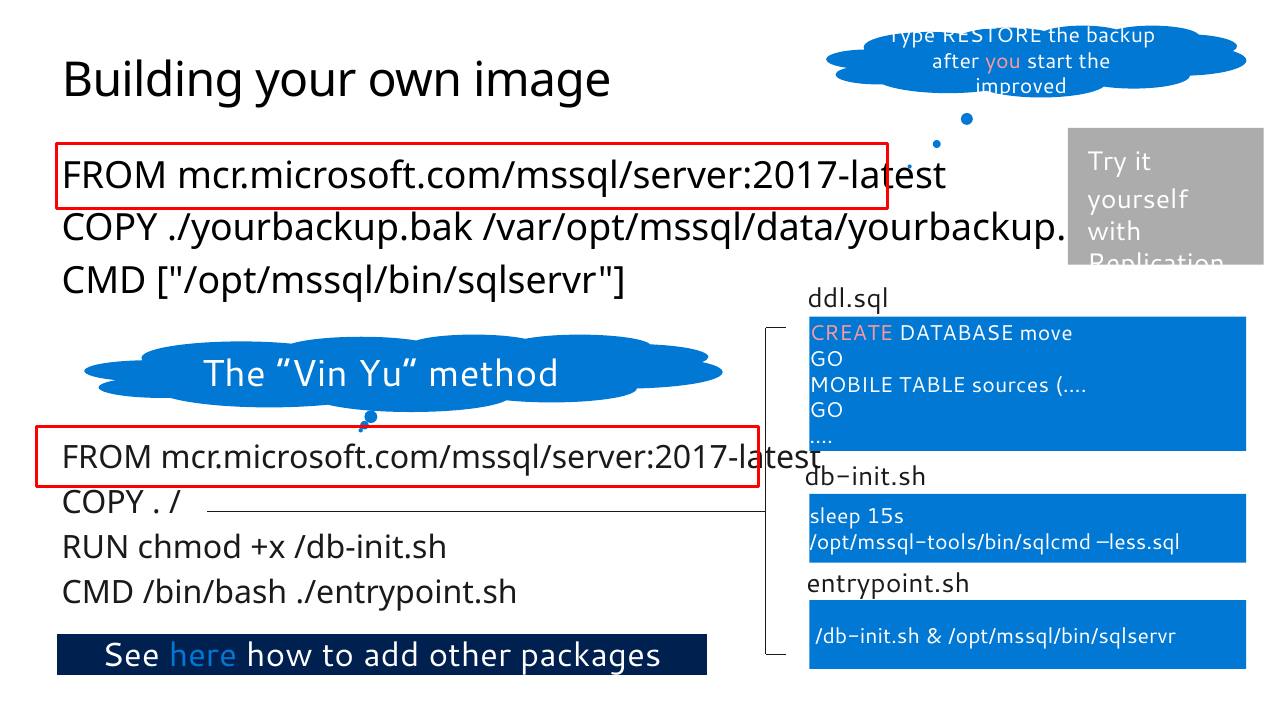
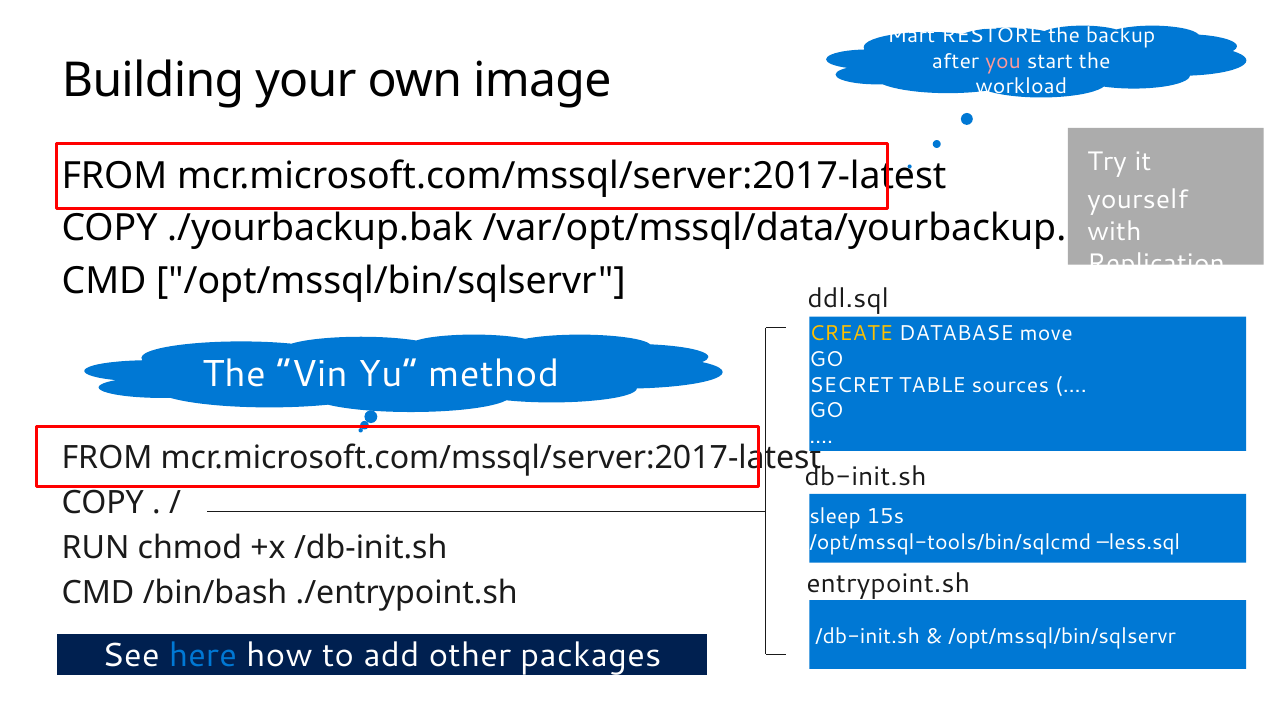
Type: Type -> Mart (911, 35)
improved: improved -> workload (1021, 87)
CREATE colour: pink -> yellow (851, 334)
MOBILE: MOBILE -> SECRET (851, 385)
